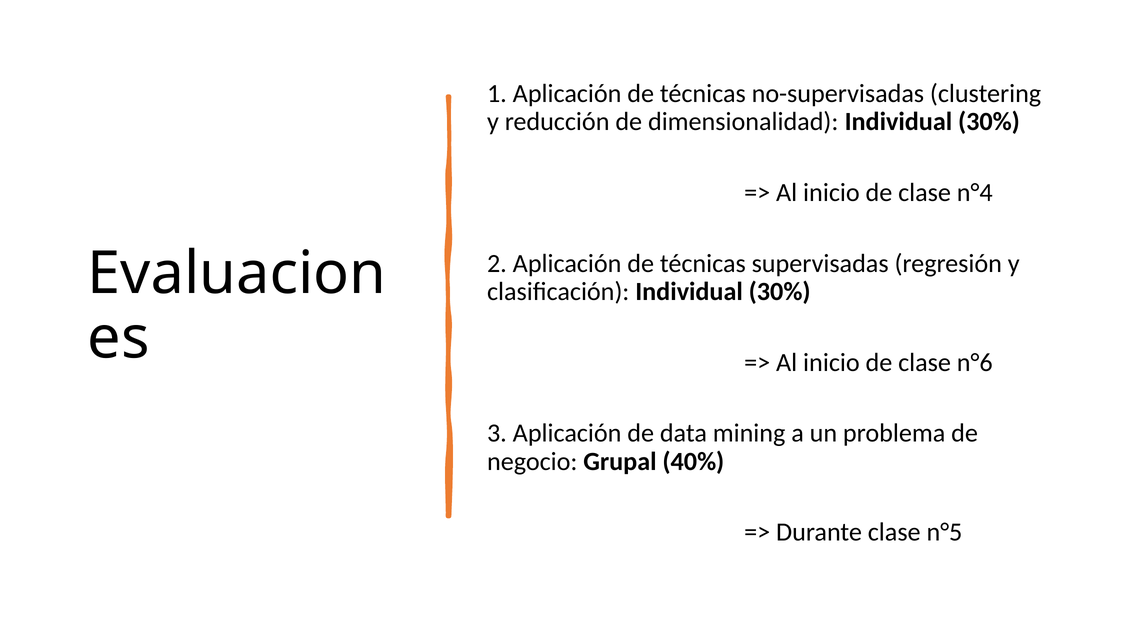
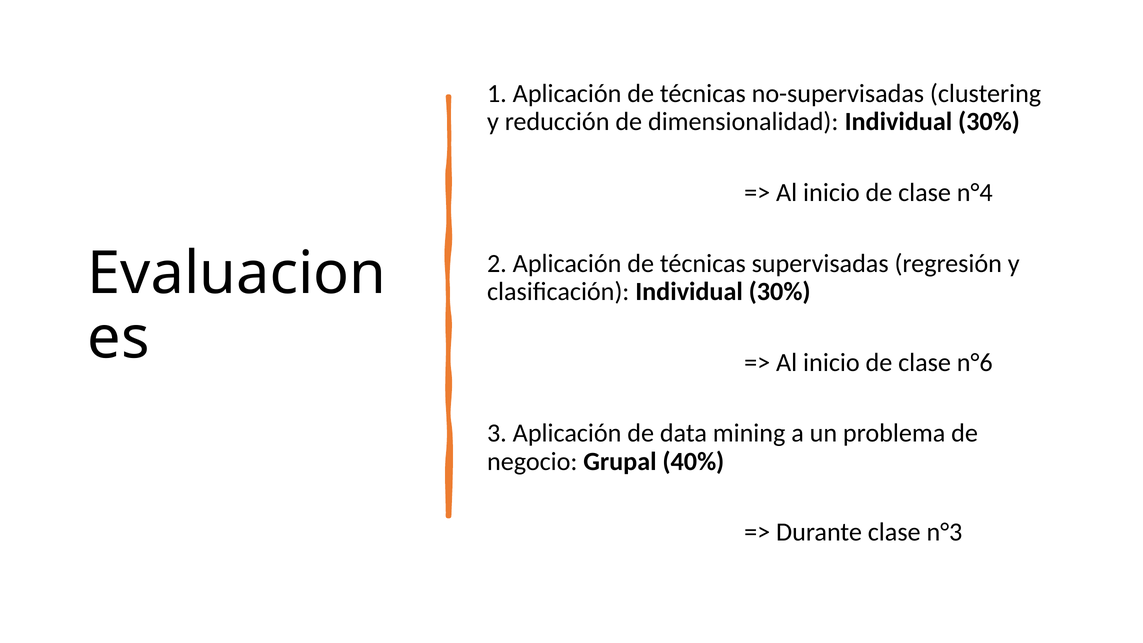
n°5: n°5 -> n°3 (944, 532)
